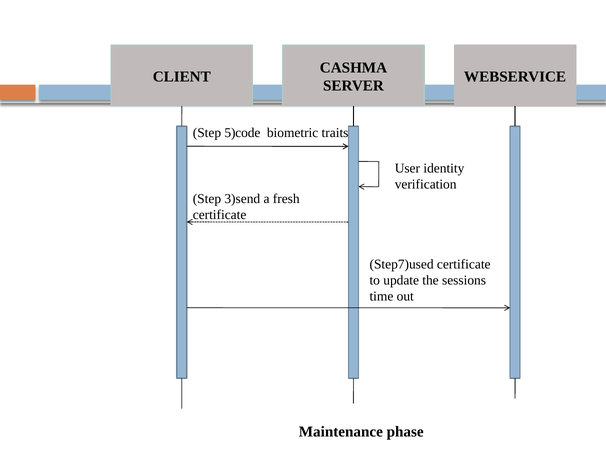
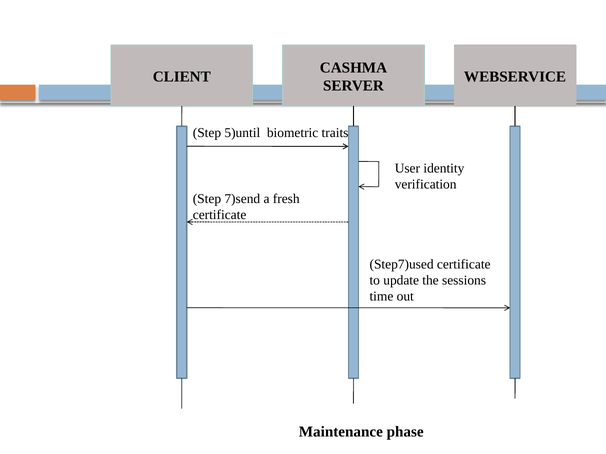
5)code: 5)code -> 5)until (242, 133)
3)send: 3)send -> 7)send (242, 199)
